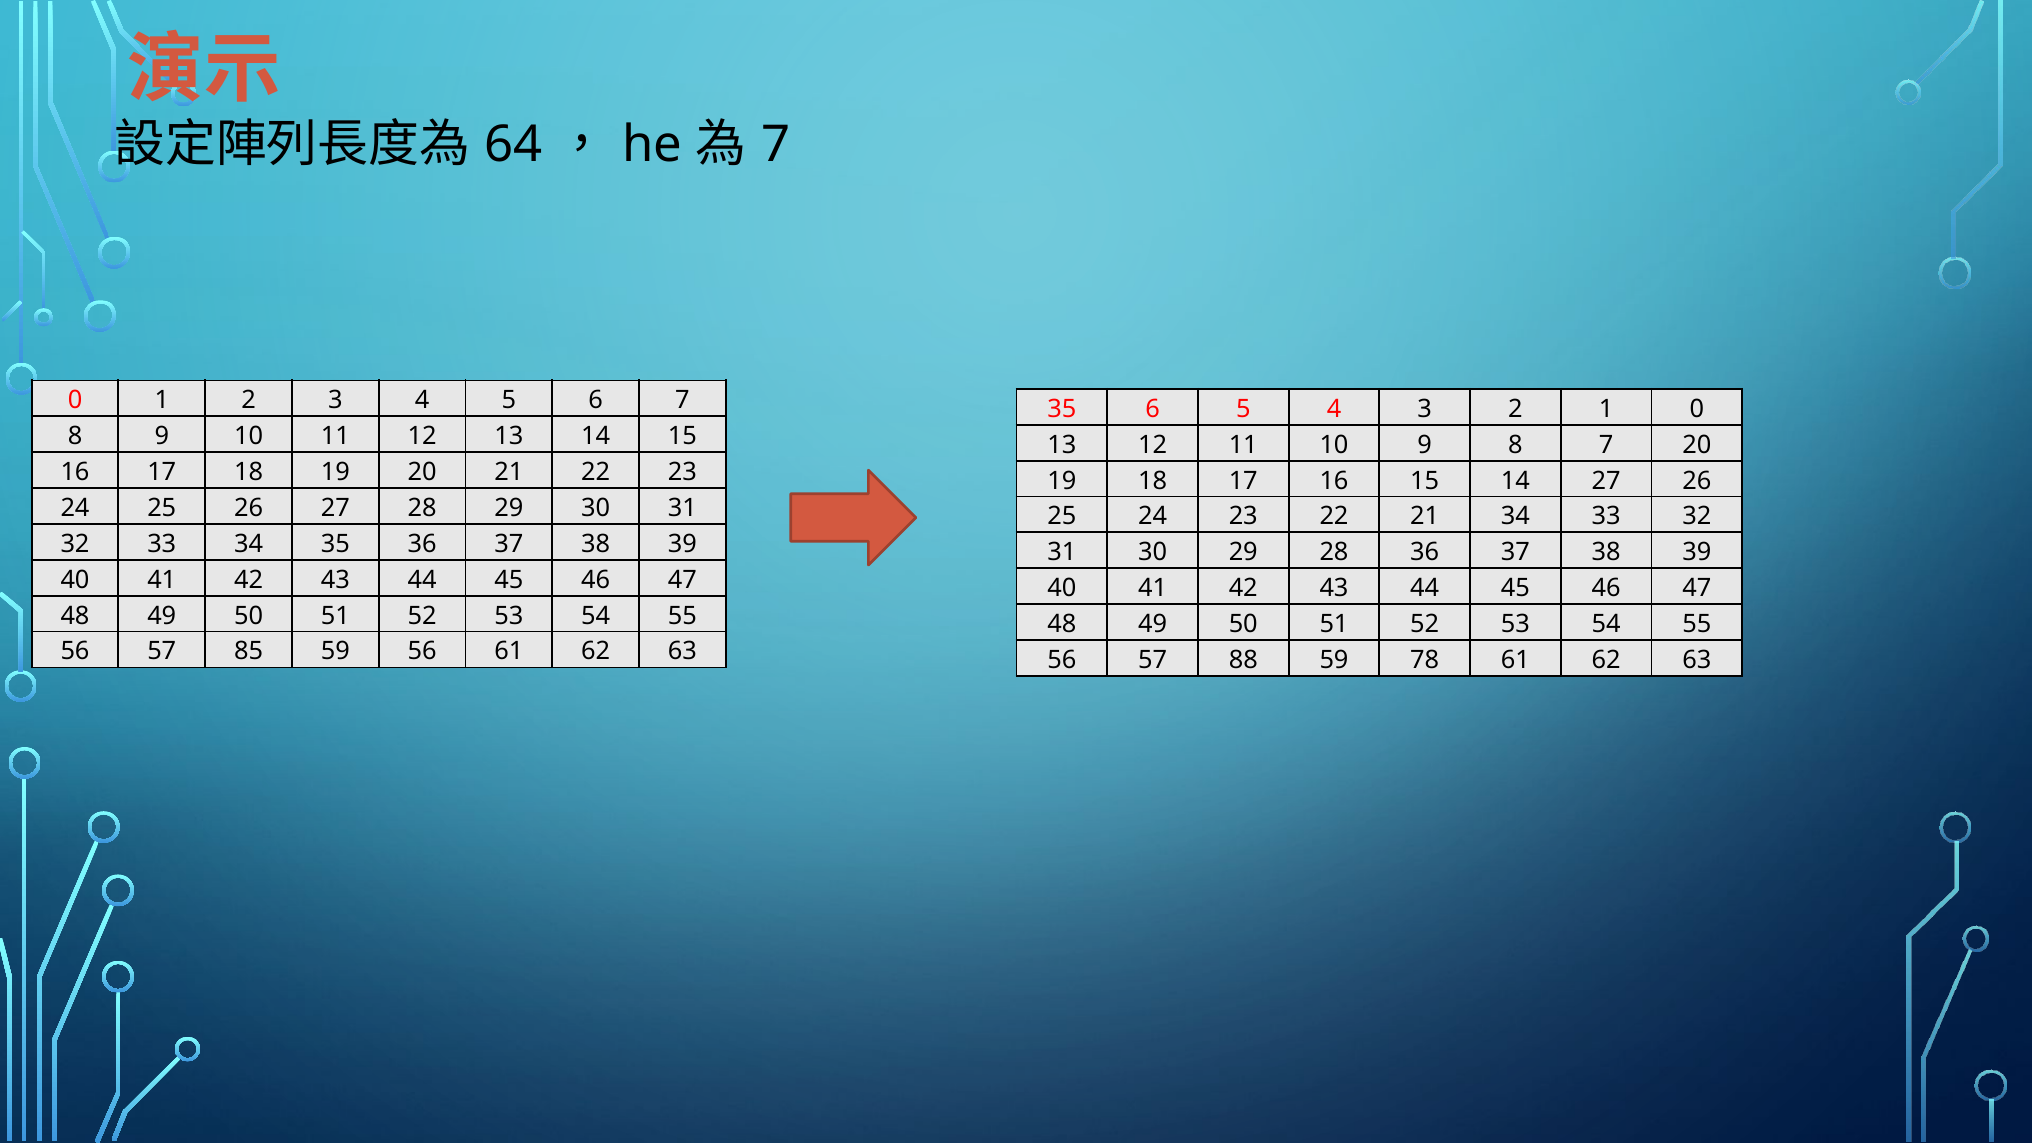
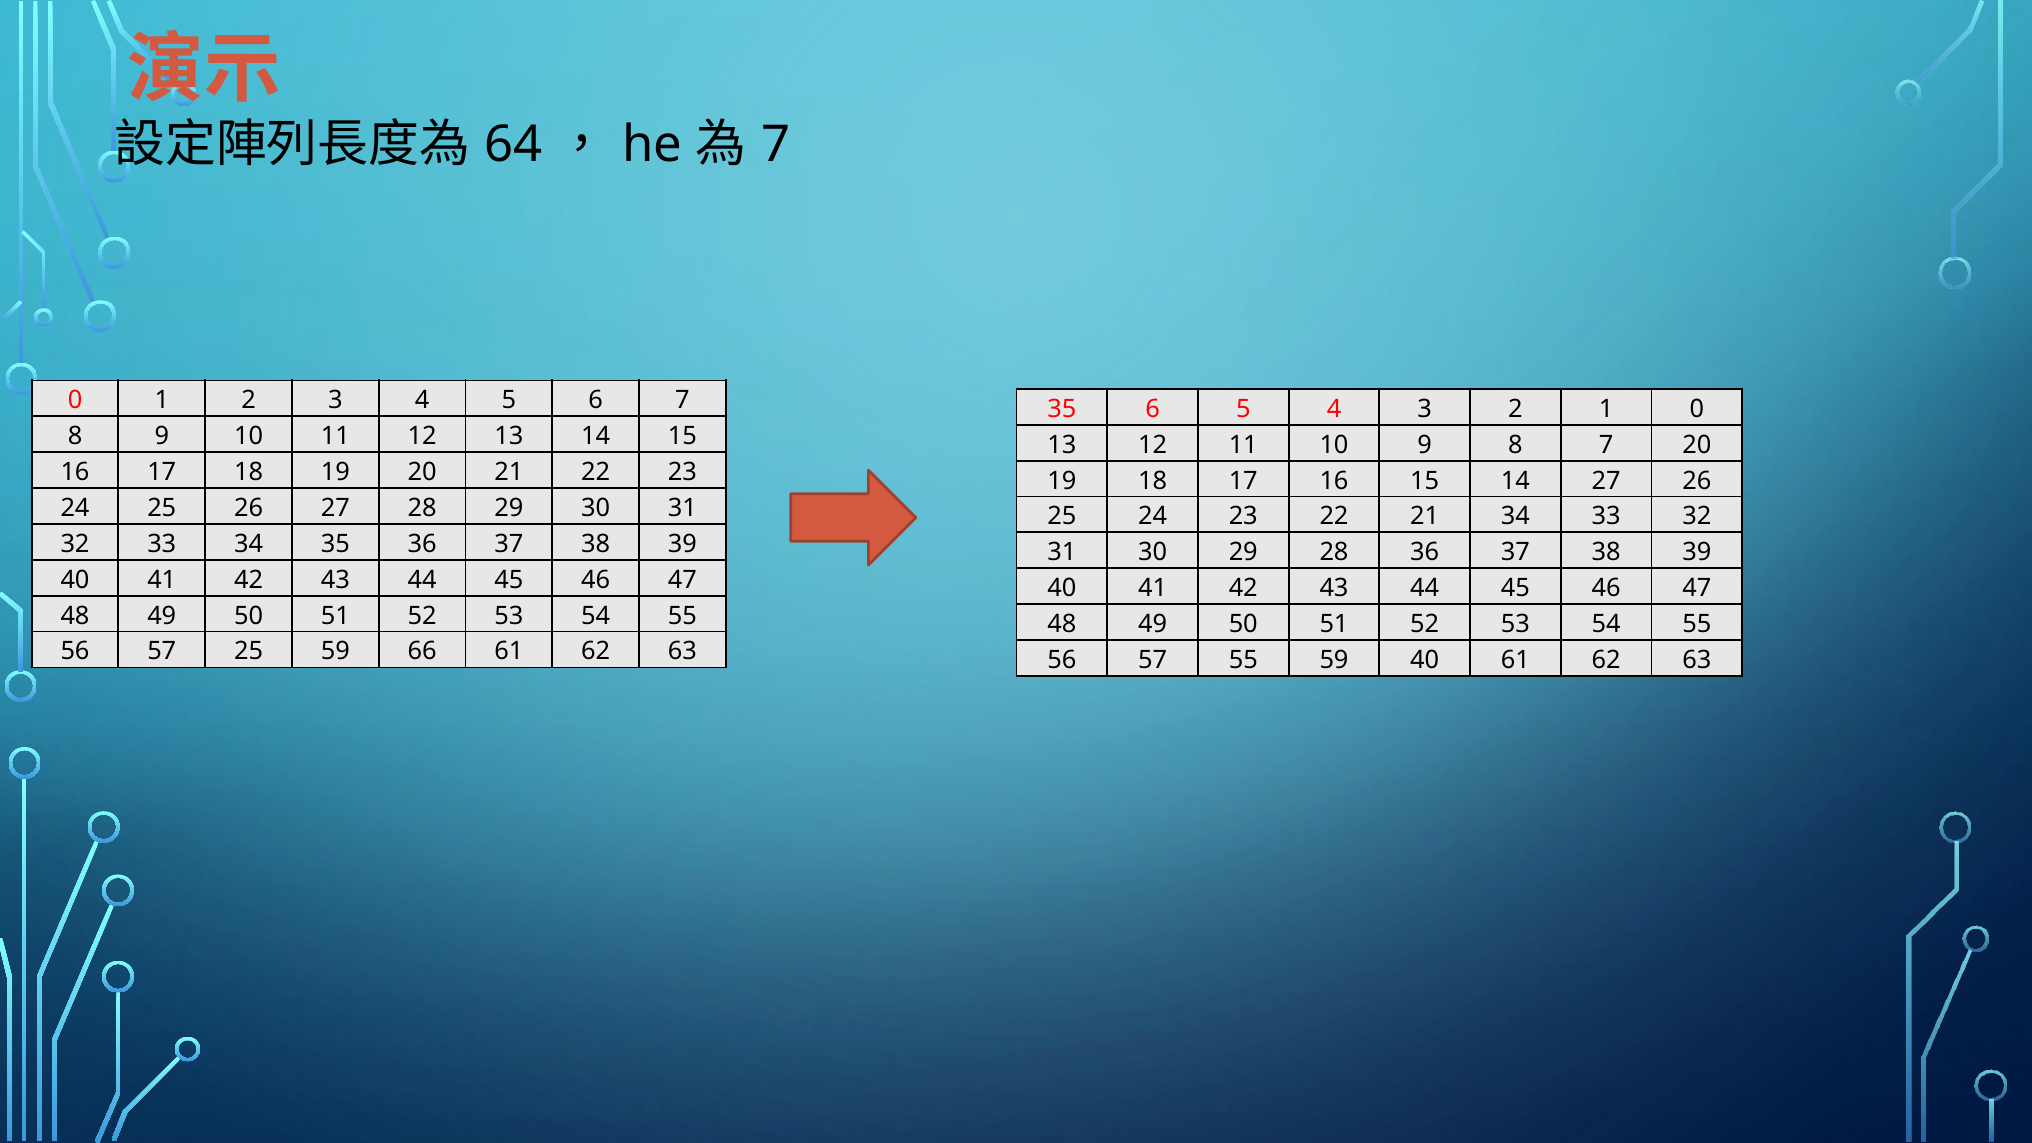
57 85: 85 -> 25 (249, 652)
59 56: 56 -> 66 (422, 652)
57 88: 88 -> 55 (1243, 660)
59 78: 78 -> 40 (1425, 660)
